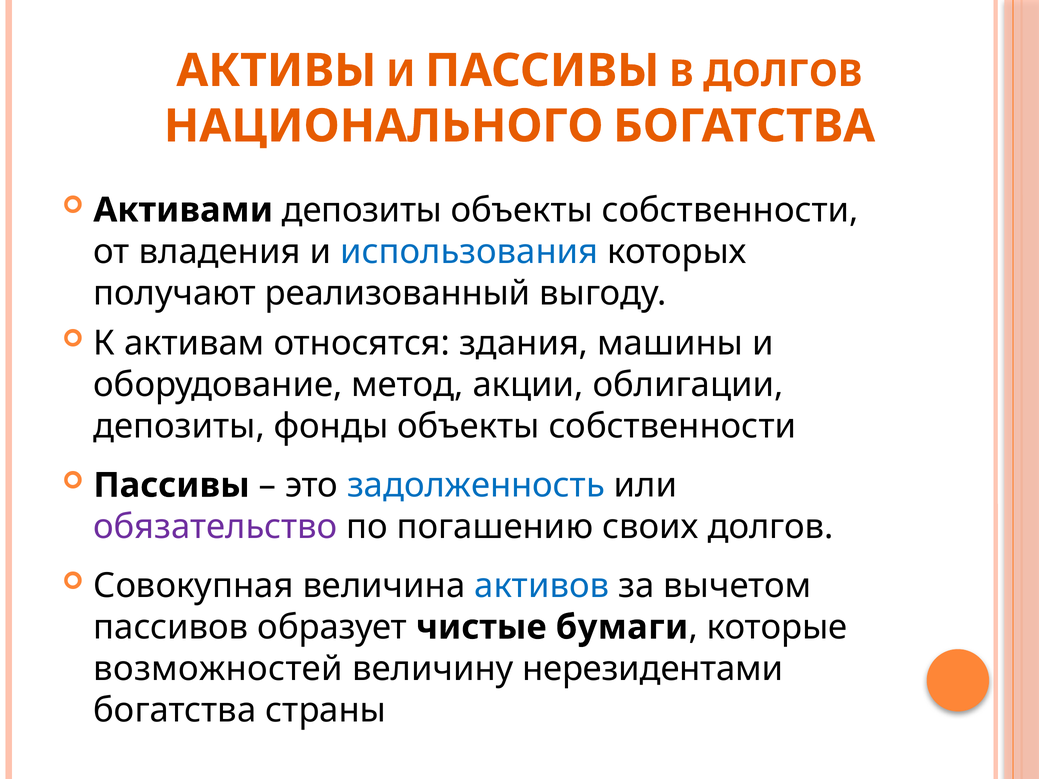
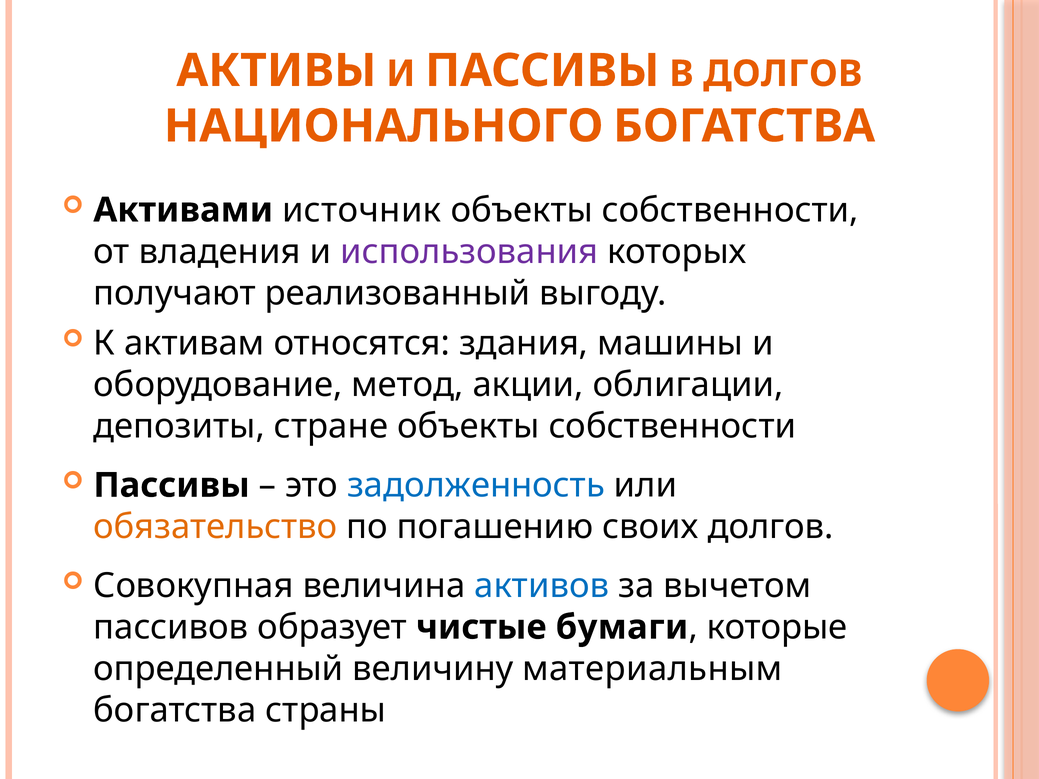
Активами депозиты: депозиты -> источник (362, 210)
использования colour: blue -> purple (469, 252)
фонды: фонды -> стране (331, 427)
обязательство colour: purple -> orange (215, 527)
возможностей: возможностей -> определенный (218, 669)
нерезидентами: нерезидентами -> материальным (652, 669)
